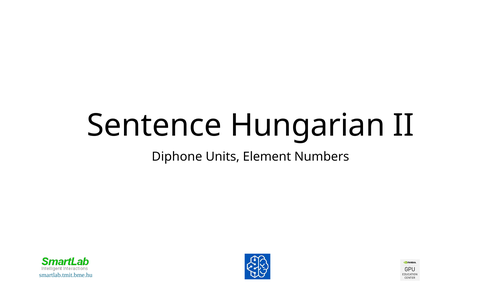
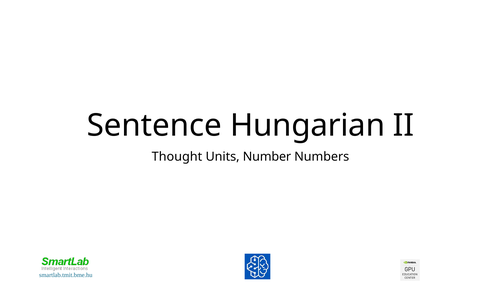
Diphone: Diphone -> Thought (177, 157)
Element: Element -> Number (267, 157)
